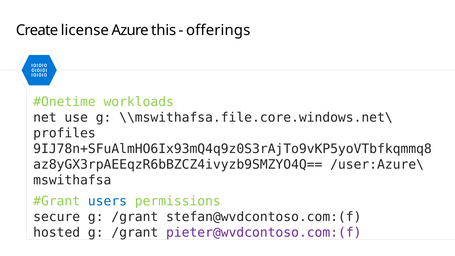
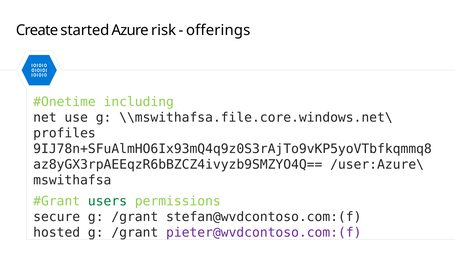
license: license -> started (85, 30)
this: this -> risk (164, 30)
workloads: workloads -> including (139, 102)
users colour: blue -> green (107, 201)
